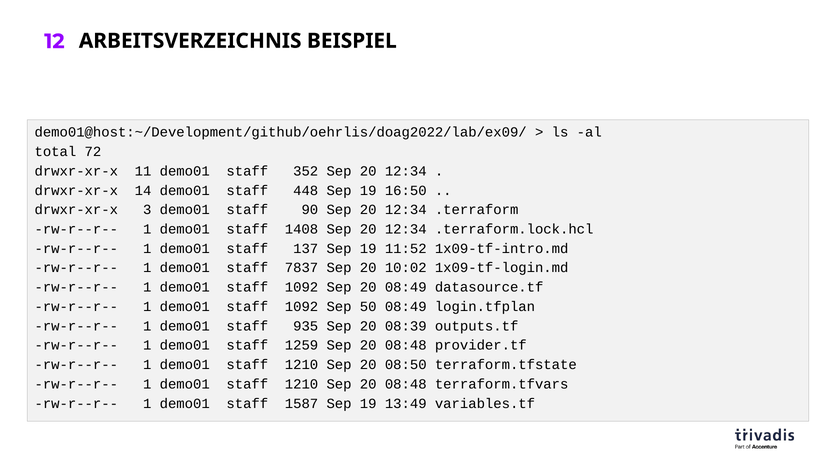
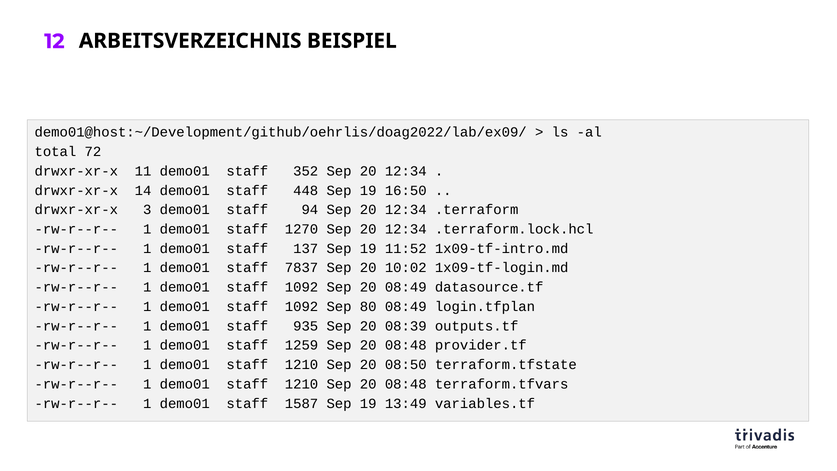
90: 90 -> 94 (310, 210)
1408: 1408 -> 1270 (302, 229)
50: 50 -> 80 (368, 306)
